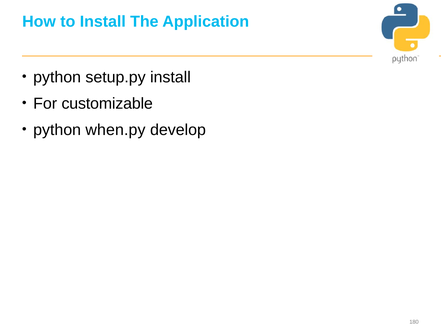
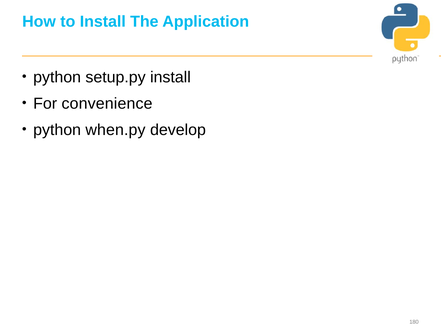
customizable: customizable -> convenience (107, 104)
